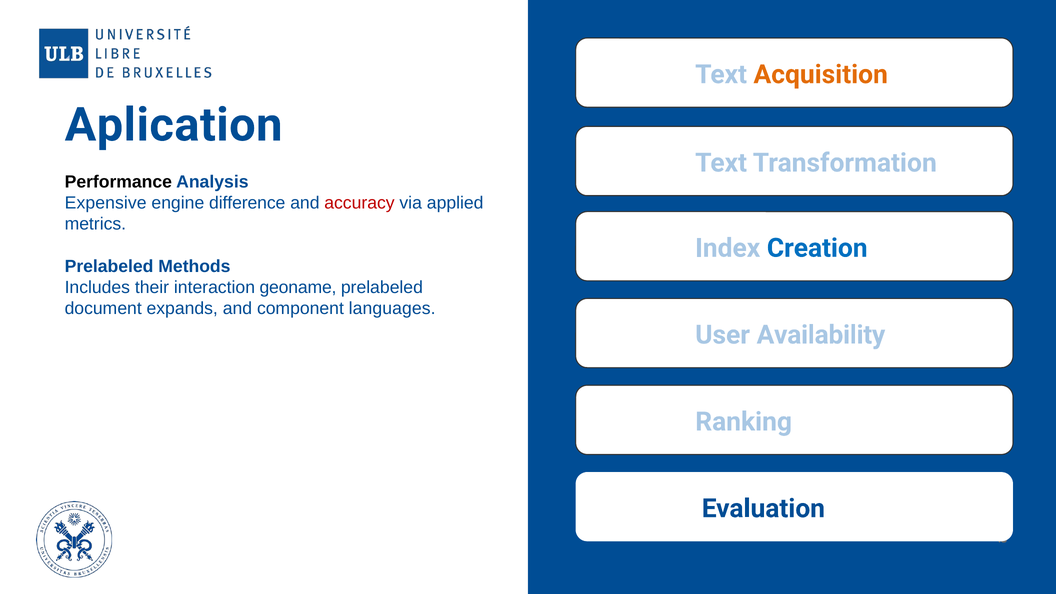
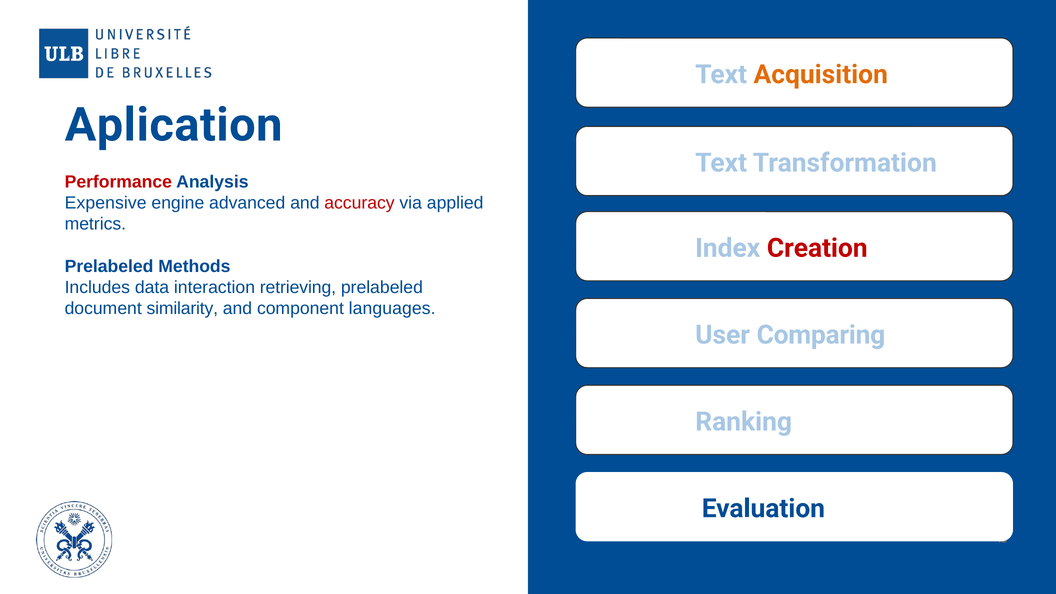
Performance colour: black -> red (118, 182)
difference: difference -> advanced (247, 203)
Creation colour: blue -> red (817, 248)
their: their -> data (152, 287)
geoname: geoname -> retrieving (298, 287)
expands: expands -> similarity (182, 309)
Availability: Availability -> Comparing (821, 335)
